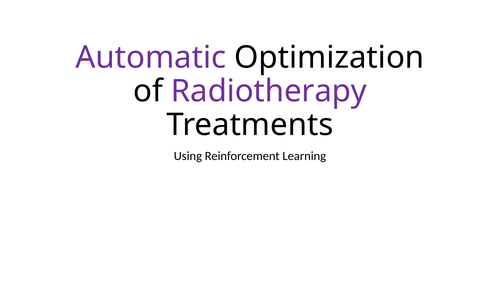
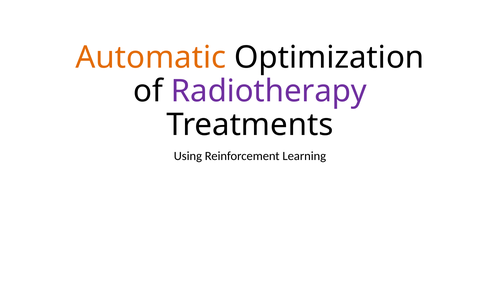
Automatic colour: purple -> orange (151, 57)
